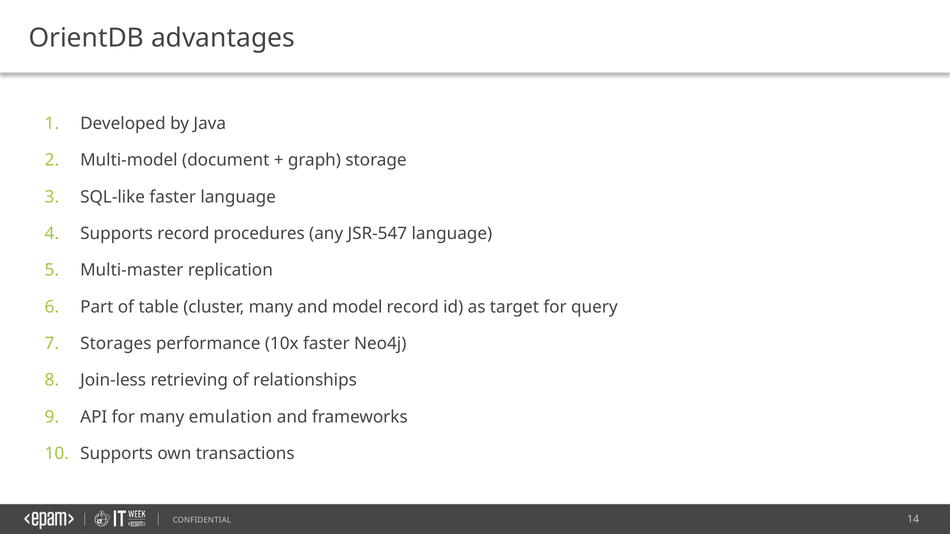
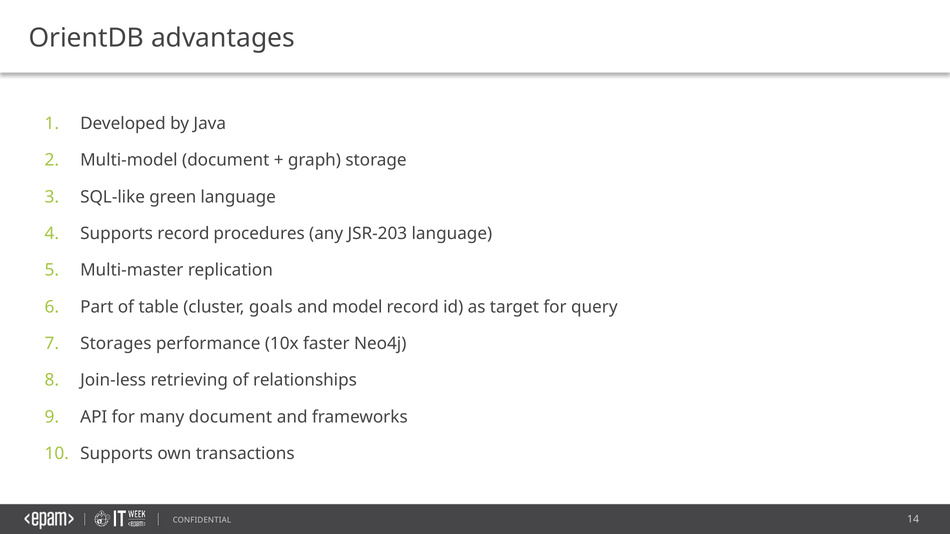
SQL-like faster: faster -> green (173, 197)
JSR-547: JSR-547 -> JSR-203 (377, 234)
cluster many: many -> goals (271, 307)
many emulation: emulation -> document (230, 417)
